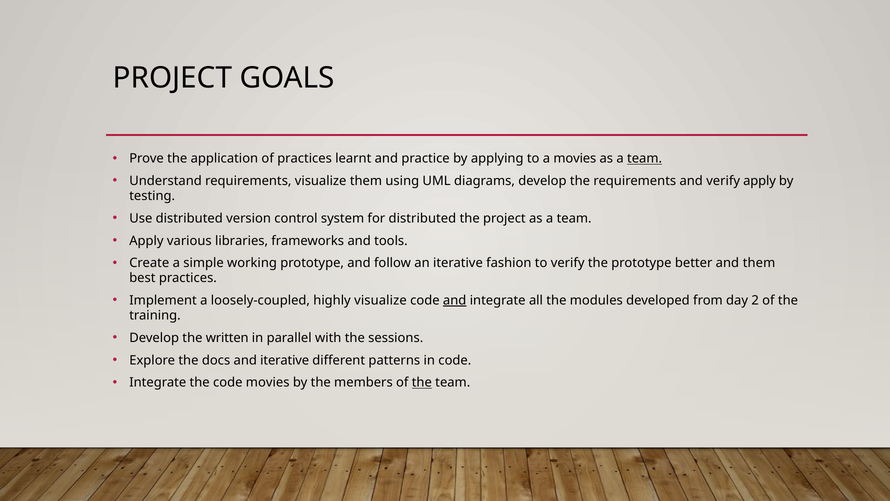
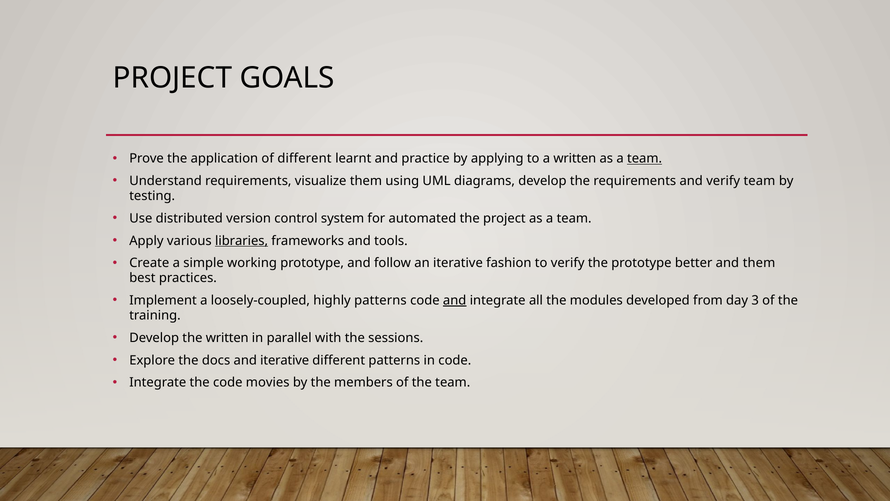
of practices: practices -> different (304, 159)
a movies: movies -> written (575, 159)
verify apply: apply -> team (759, 181)
for distributed: distributed -> automated (422, 218)
libraries underline: none -> present (242, 241)
highly visualize: visualize -> patterns (380, 300)
2: 2 -> 3 (755, 300)
the underline: present -> none (422, 382)
